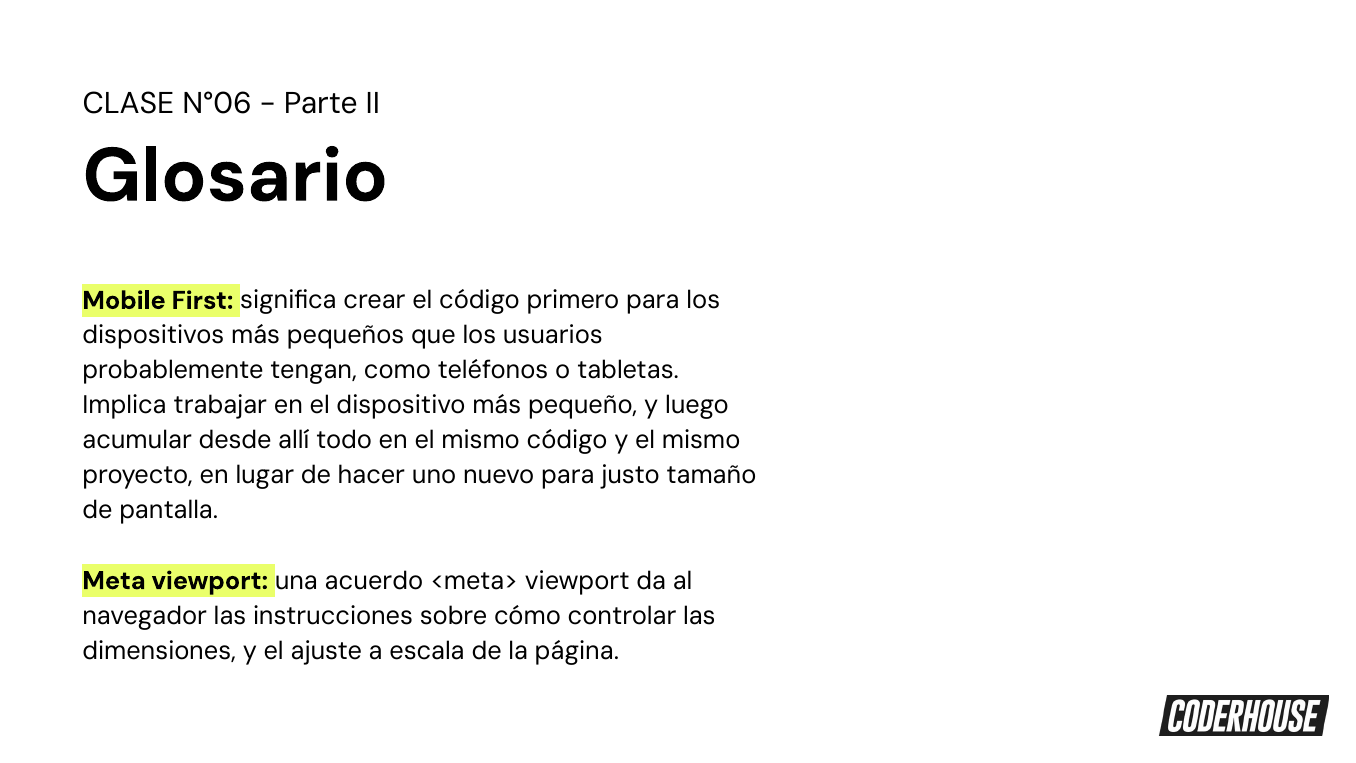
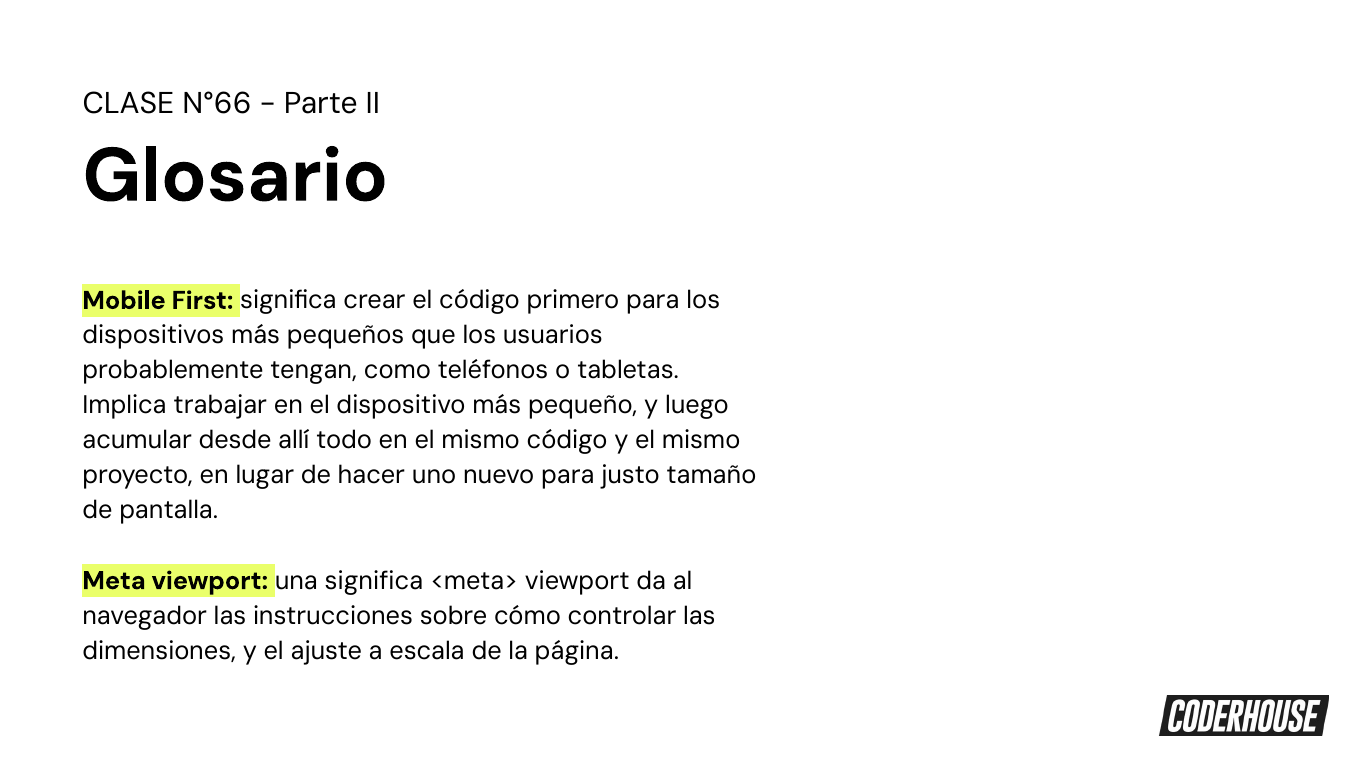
N°06: N°06 -> N°66 (217, 103)
una acuerdo: acuerdo -> significa (374, 580)
